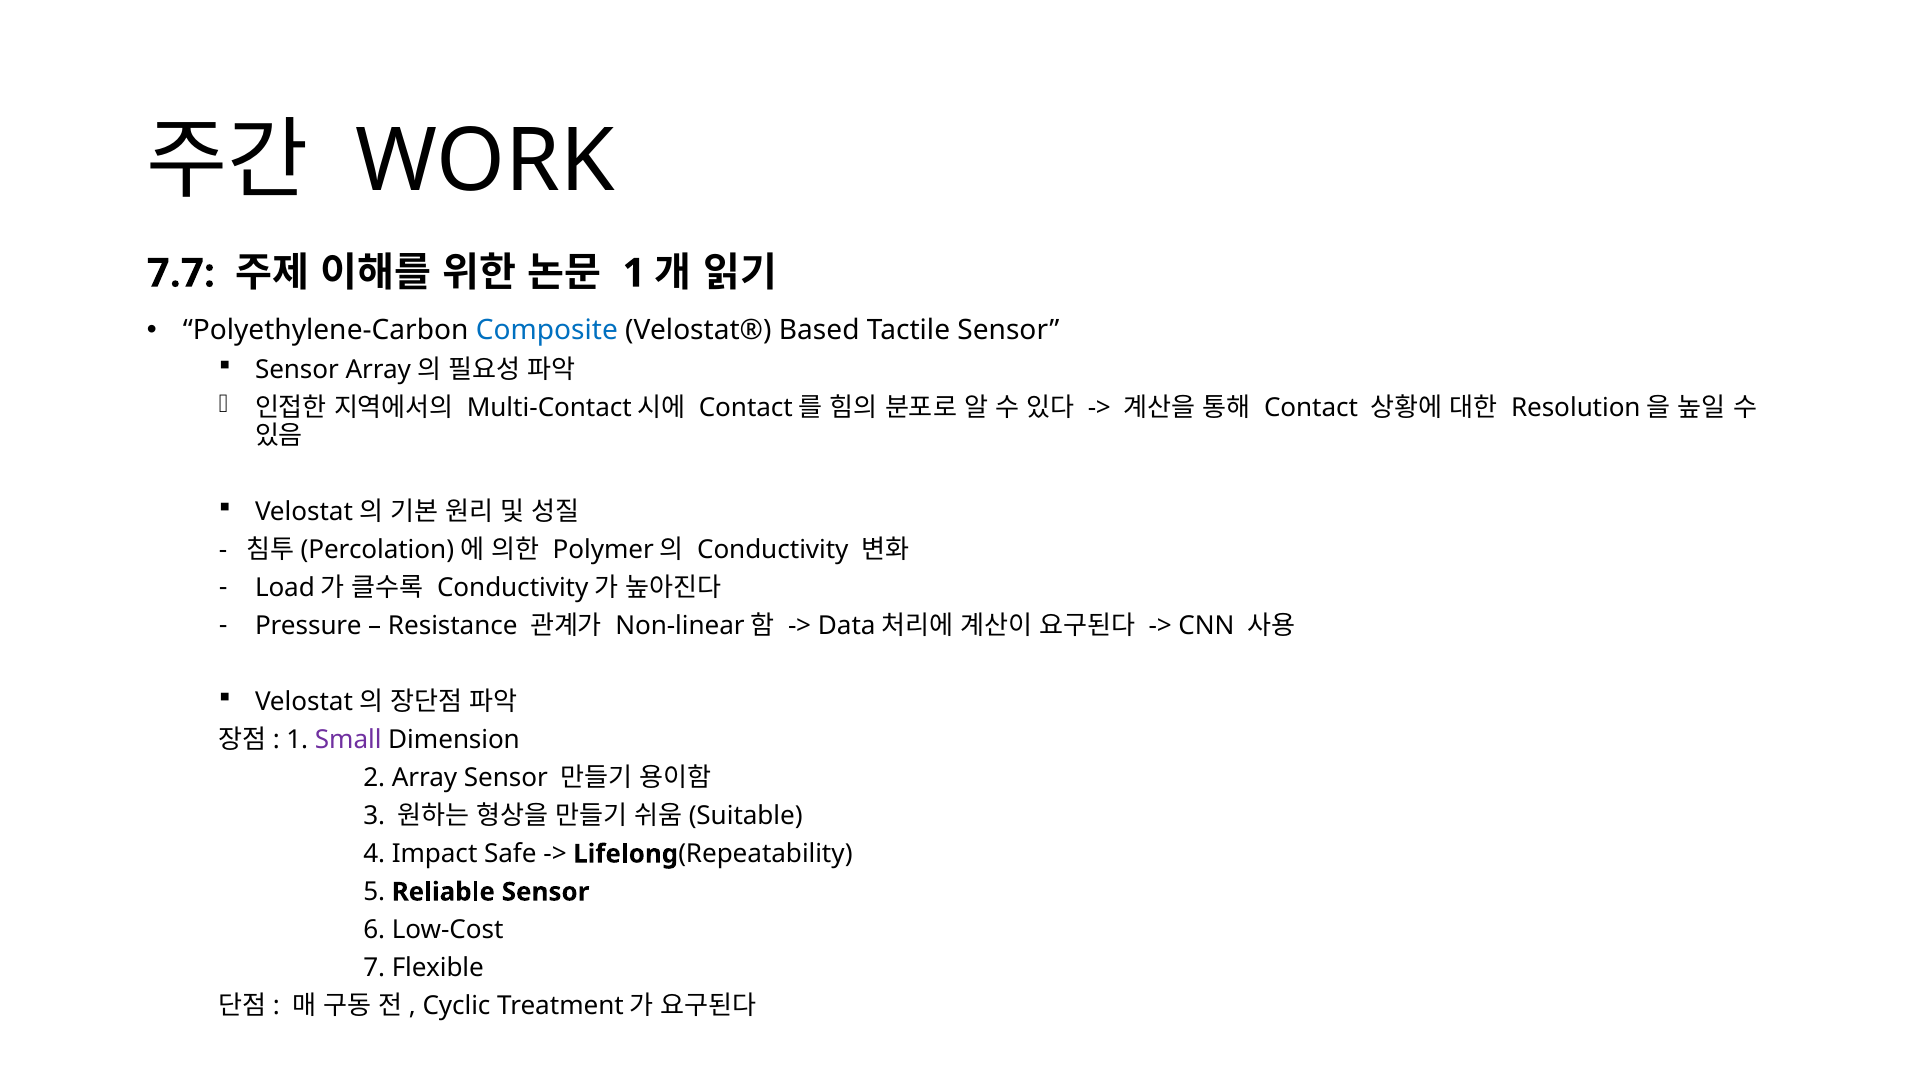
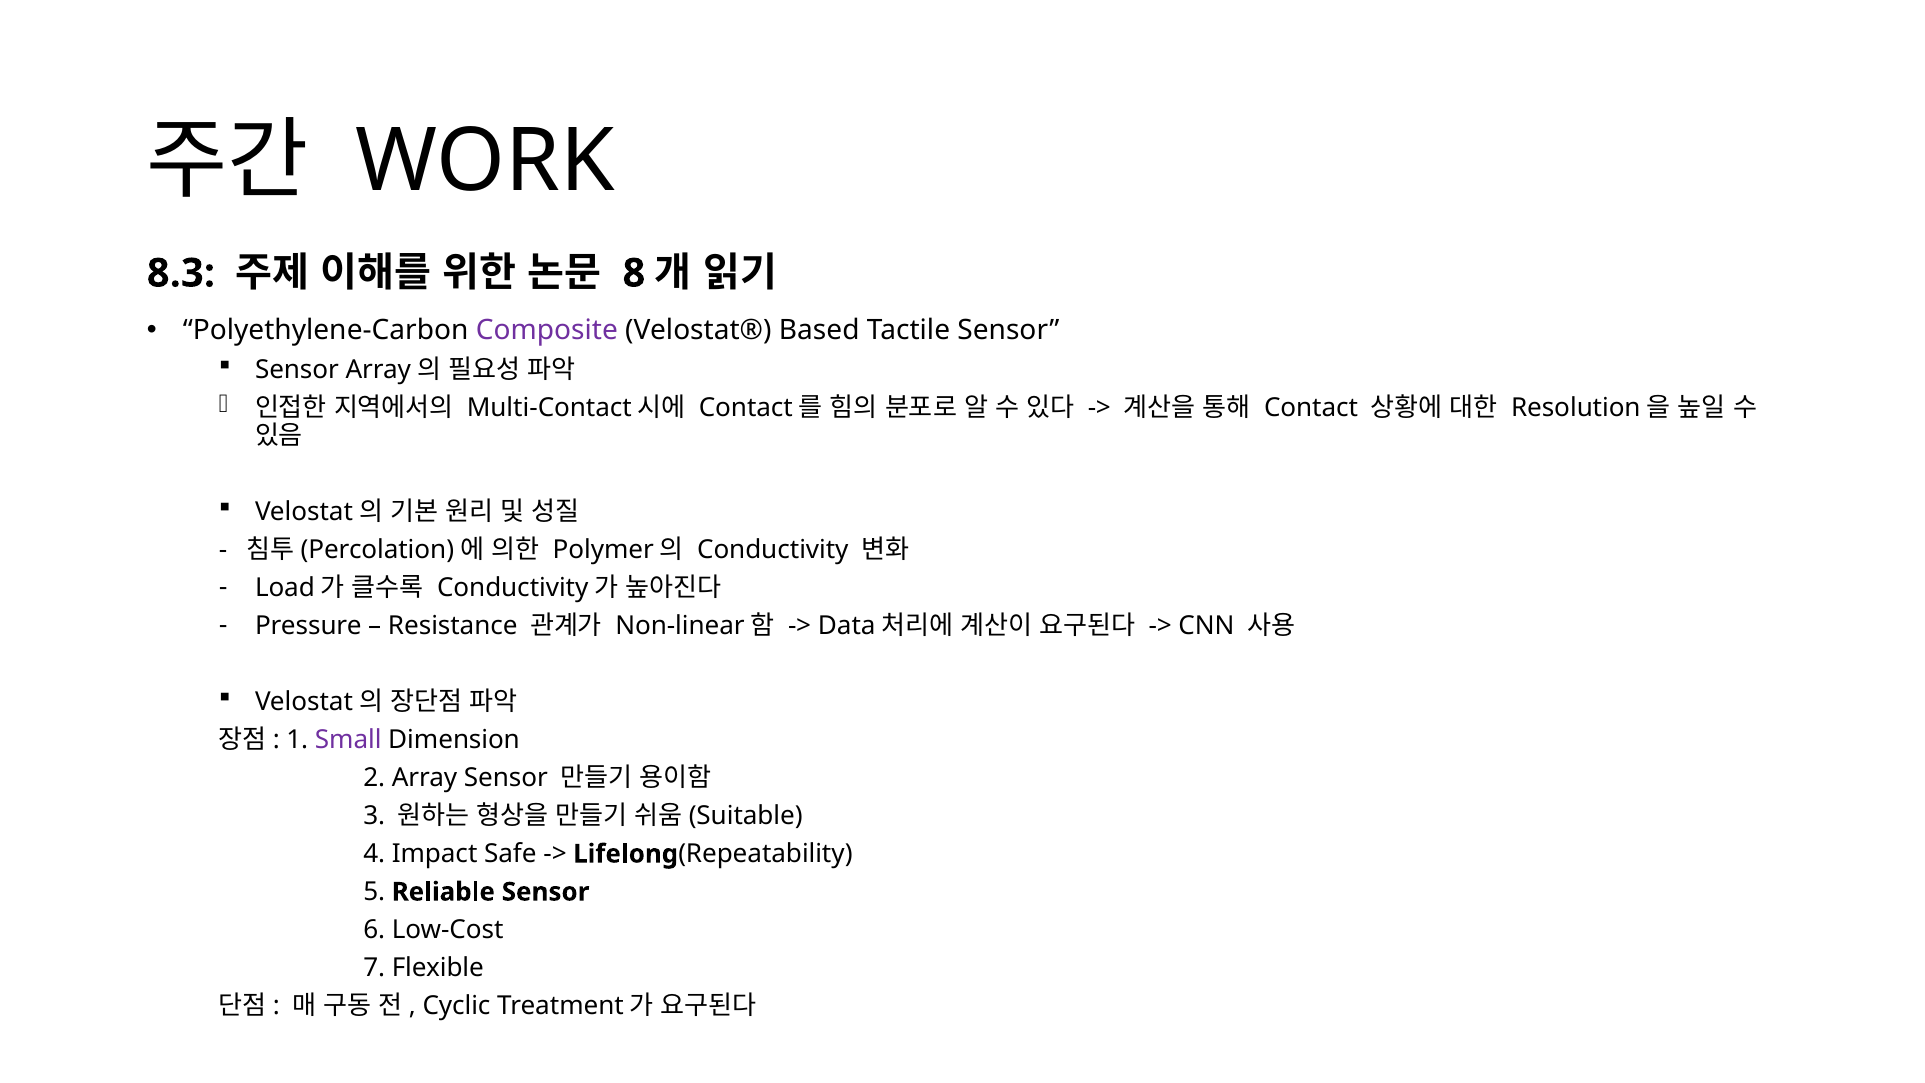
7.7: 7.7 -> 8.3 (181, 273)
1: 1 -> 8 (634, 273)
Composite colour: blue -> purple (547, 330)
